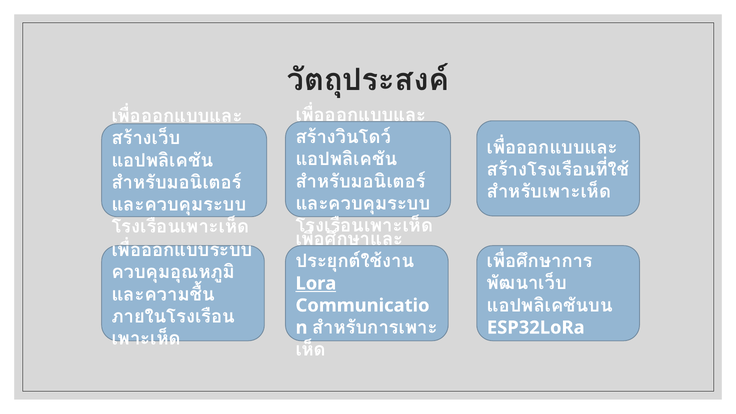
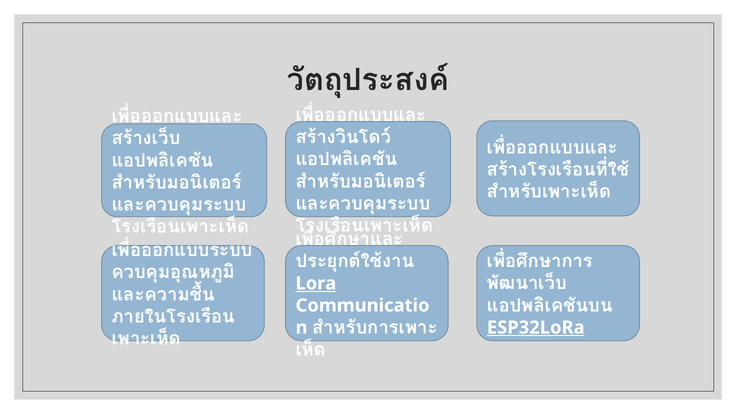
ESP32LoRa underline: none -> present (536, 328)
